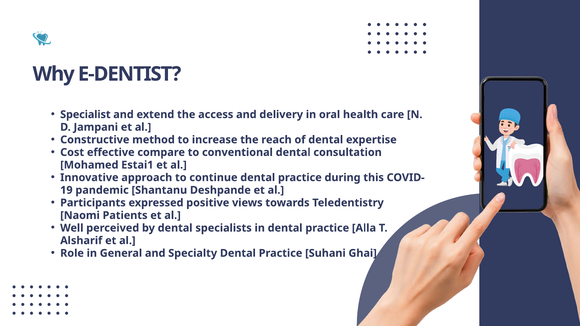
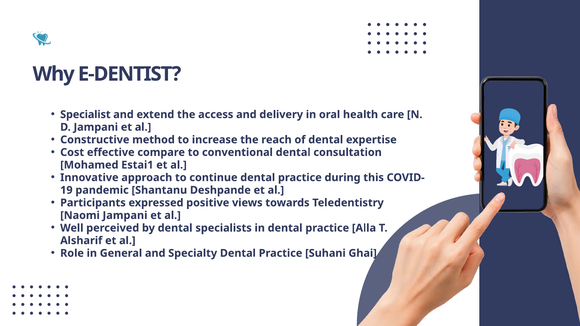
Naomi Patients: Patients -> Jampani (125, 216)
